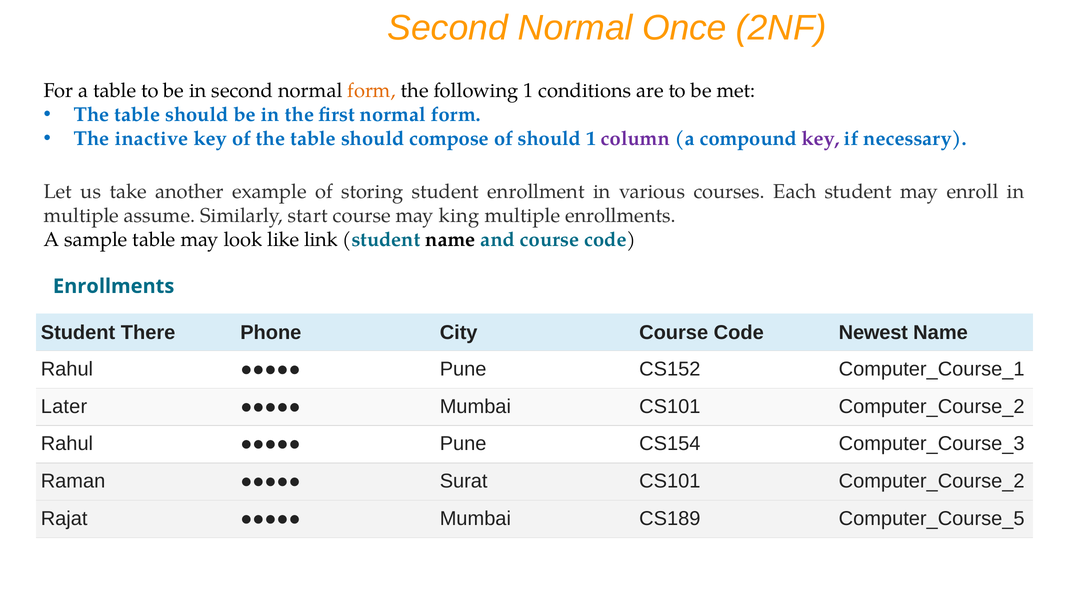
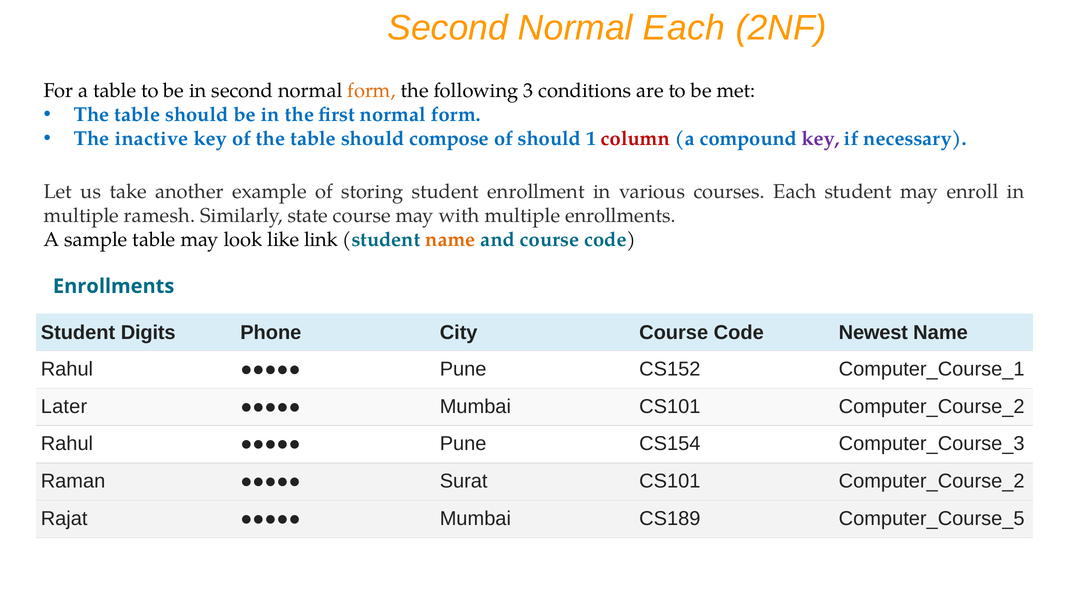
Normal Once: Once -> Each (684, 28)
following 1: 1 -> 3 (528, 91)
column colour: purple -> red (635, 139)
assume: assume -> ramesh (160, 216)
start: start -> state (308, 216)
king: king -> with (459, 216)
name colour: black -> orange (450, 240)
There: There -> Digits (148, 333)
